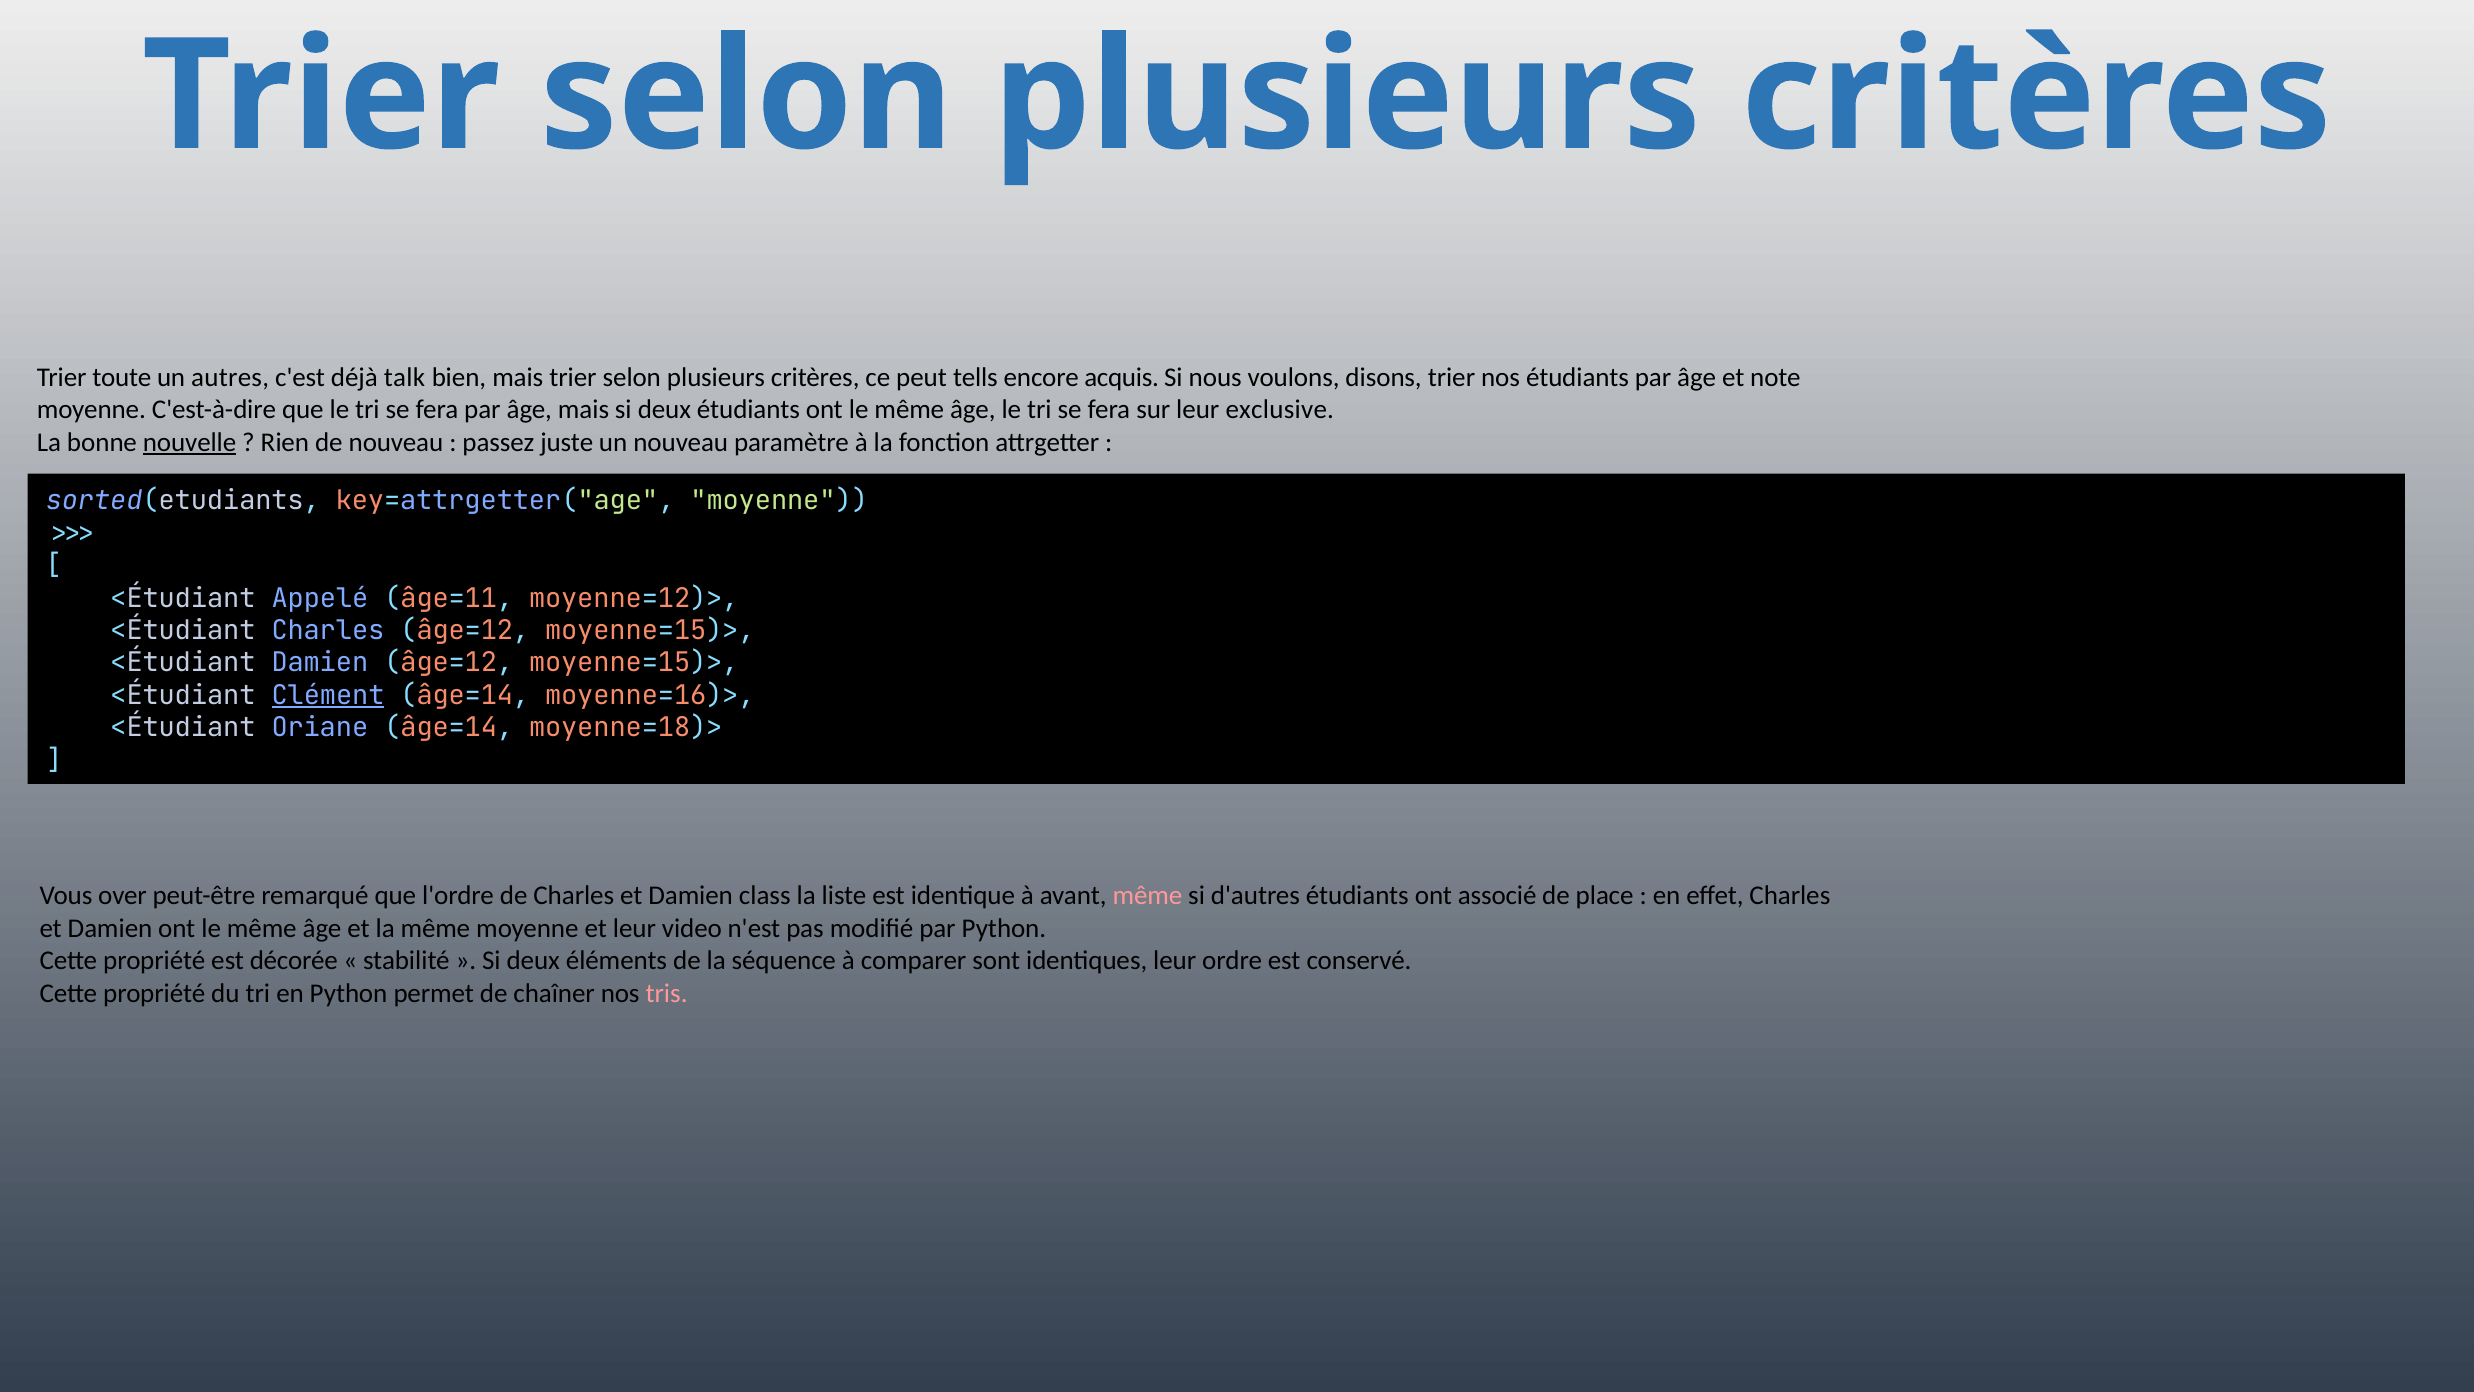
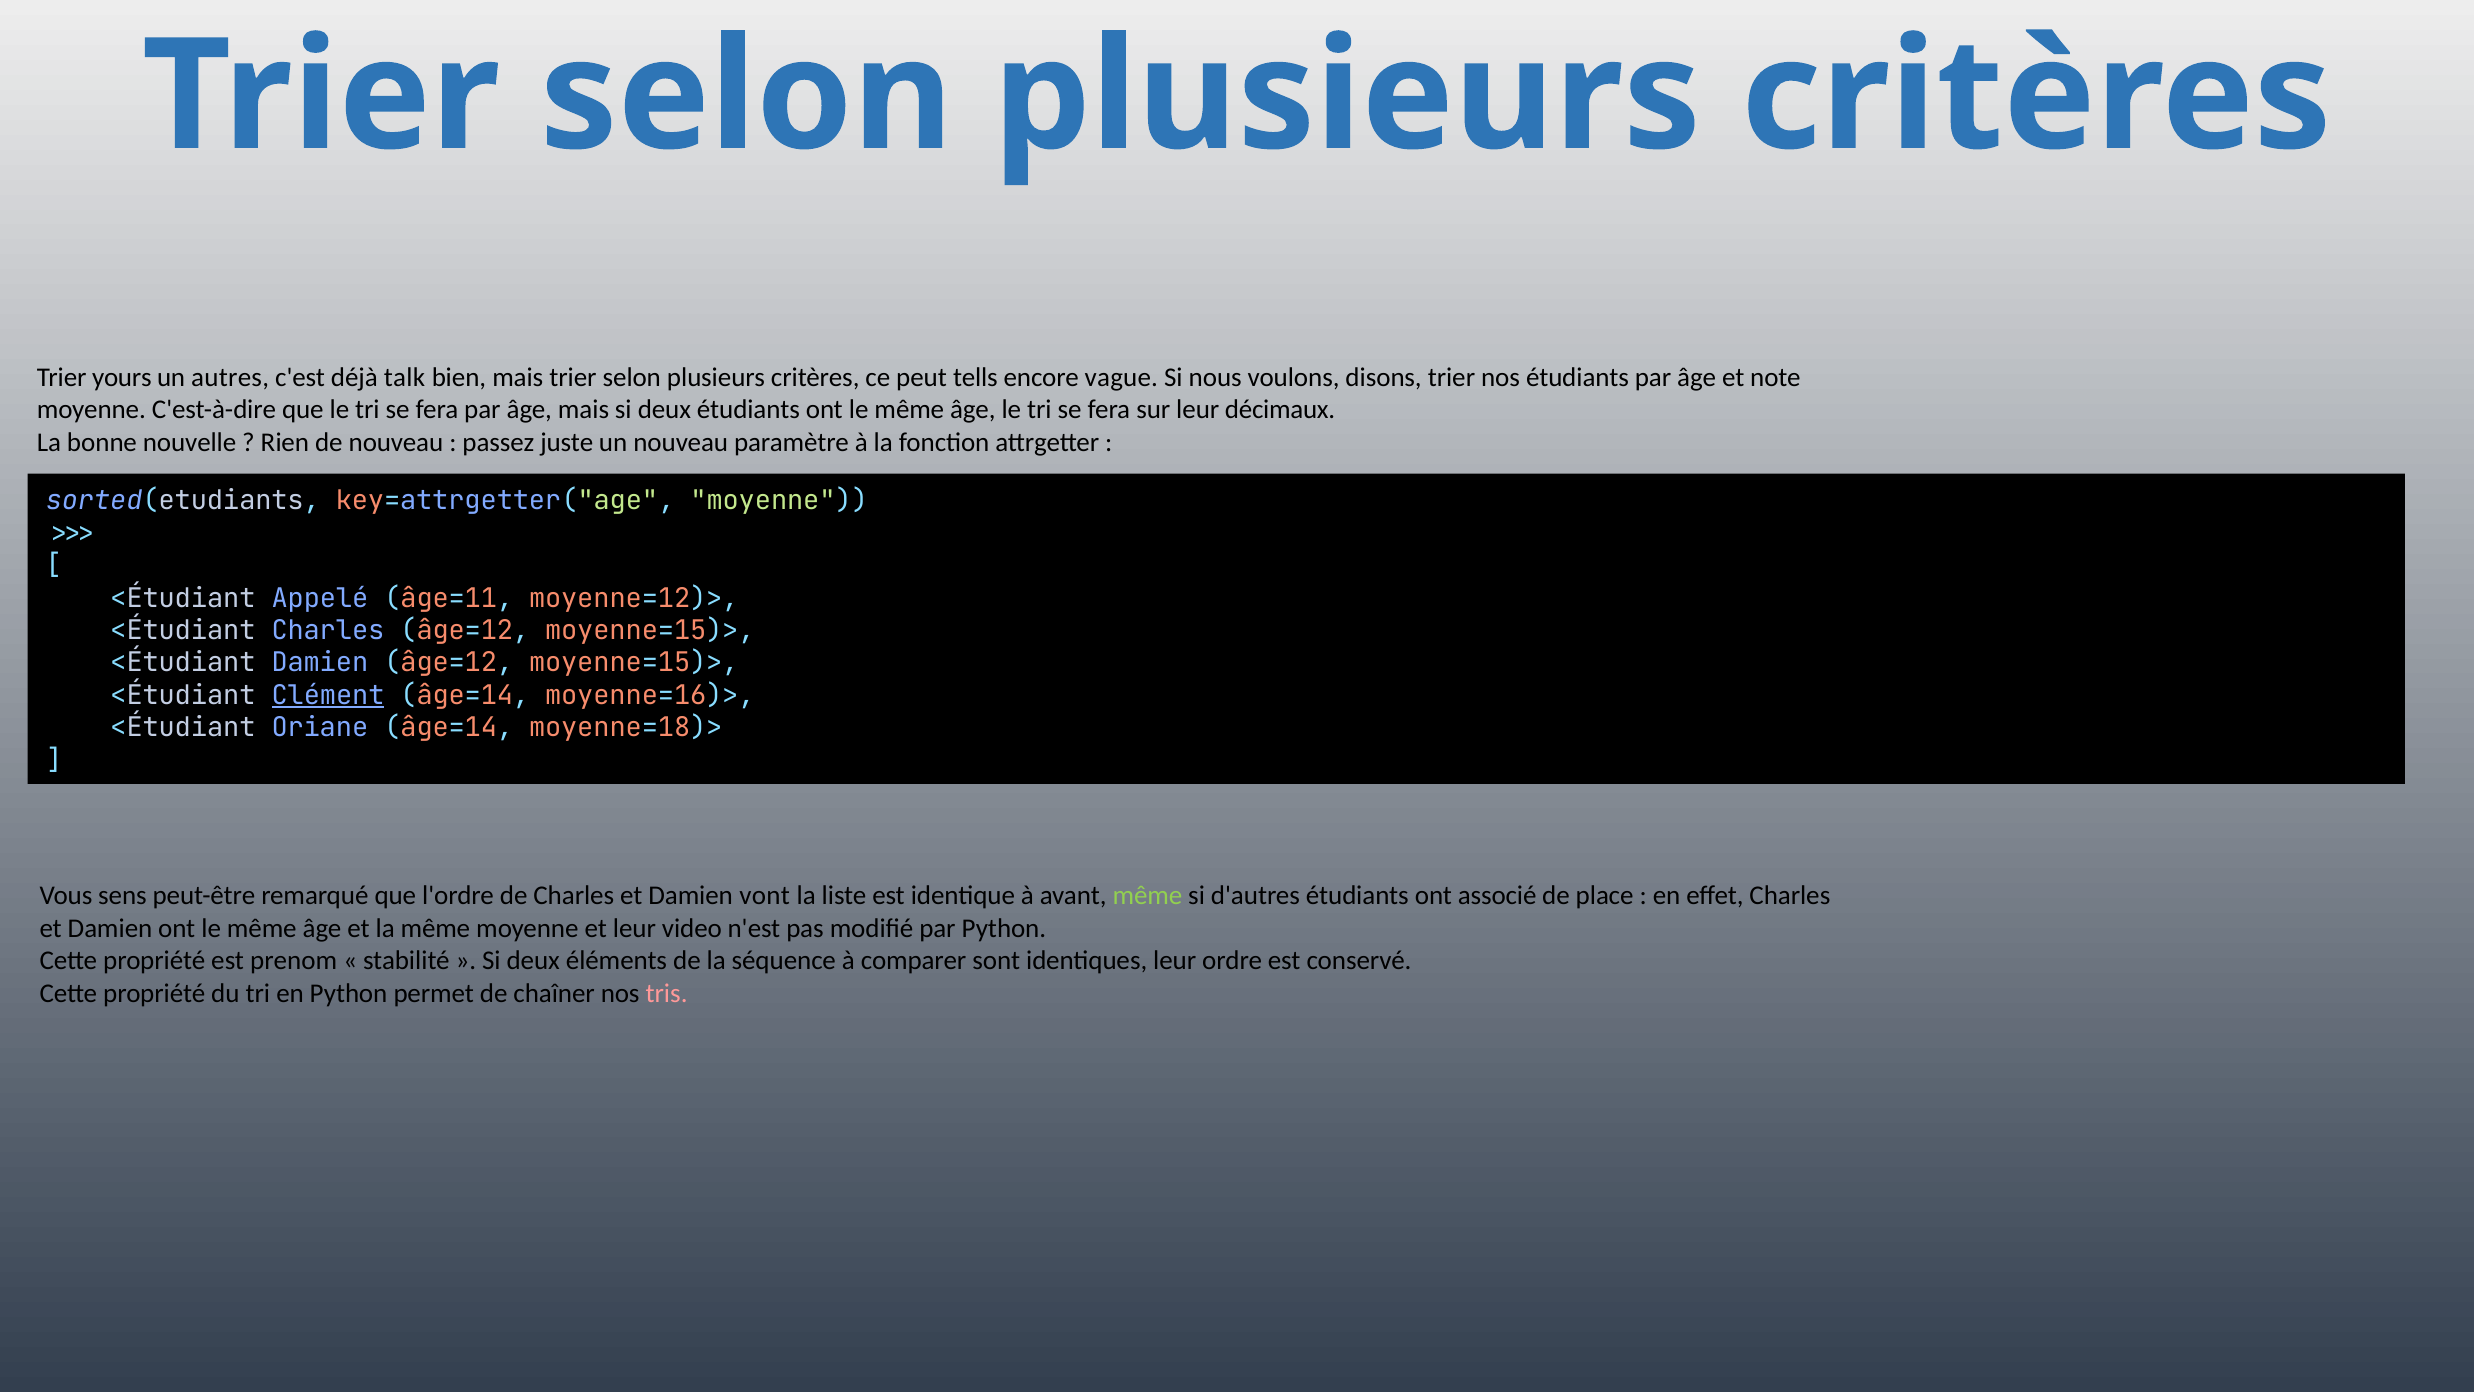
toute: toute -> yours (122, 377)
acquis: acquis -> vague (1121, 377)
exclusive: exclusive -> décimaux (1280, 410)
nouvelle underline: present -> none (190, 442)
over: over -> sens (122, 896)
class: class -> vont (765, 896)
même colour: pink -> light green (1148, 896)
décorée: décorée -> prenom (294, 960)
